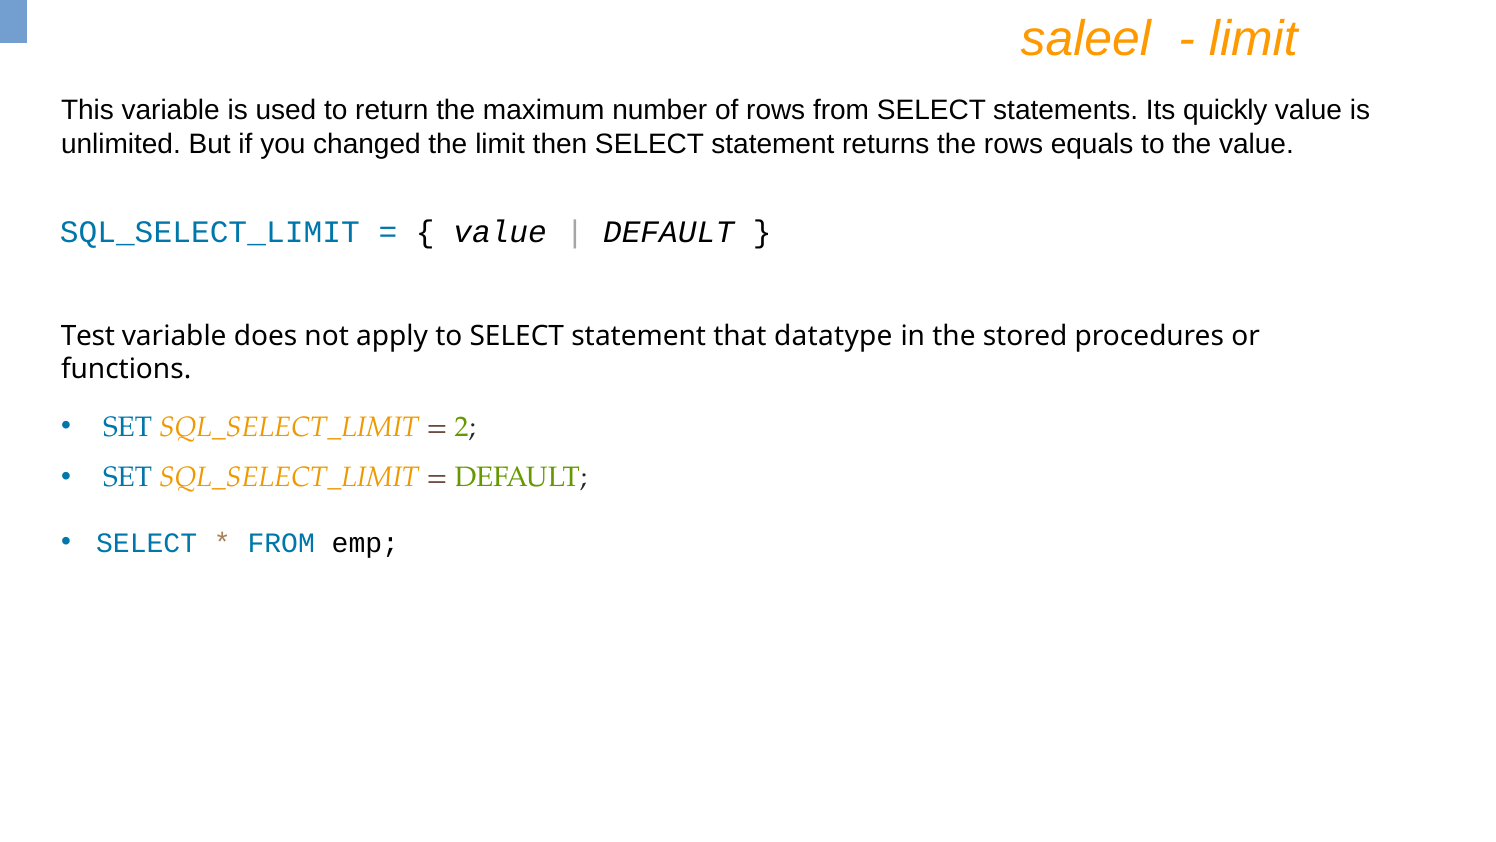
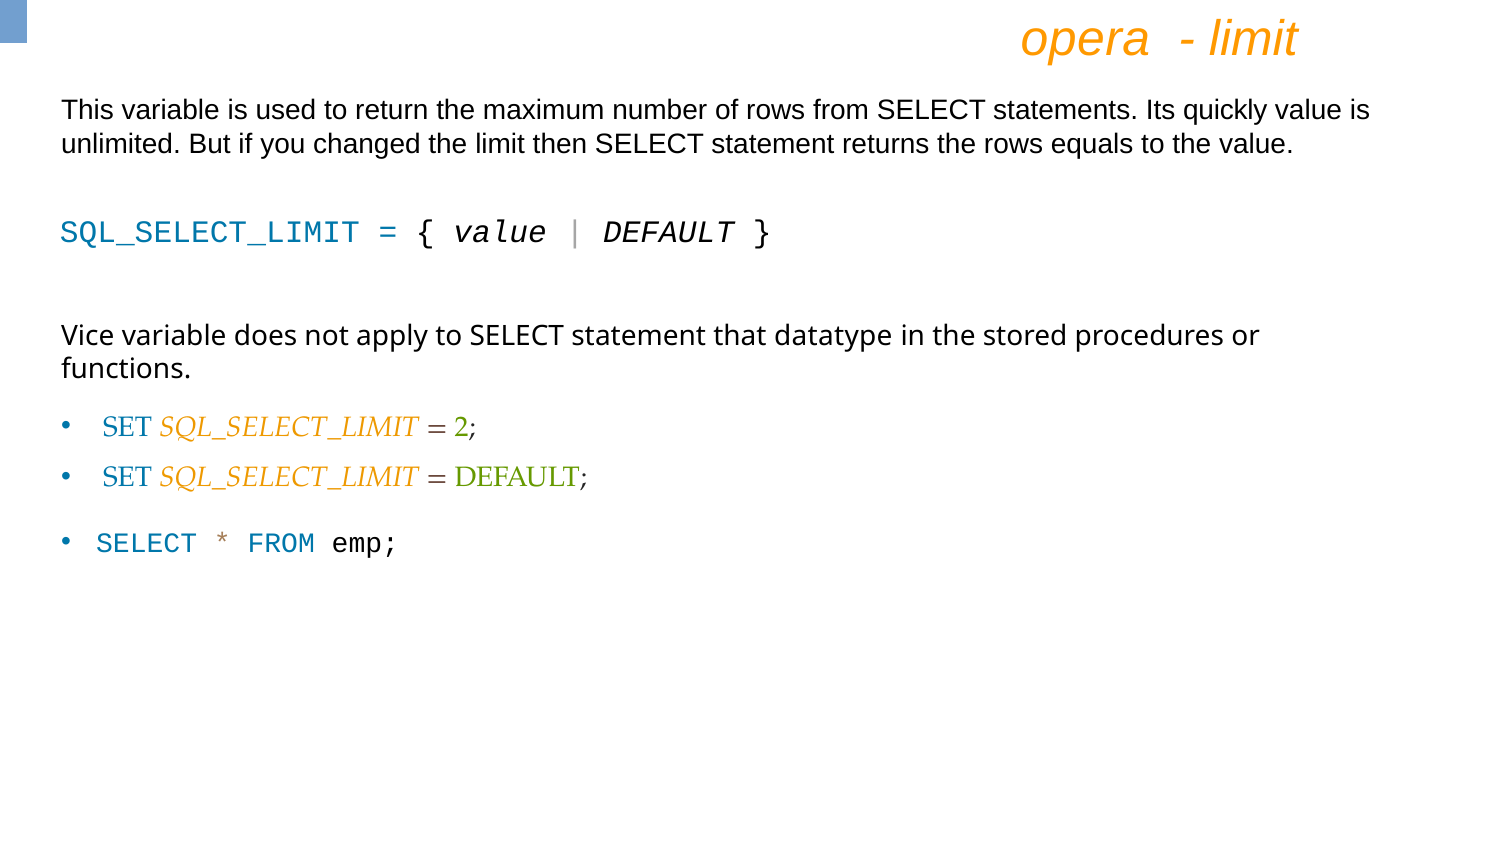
saleel: saleel -> opera (1085, 39)
Test: Test -> Vice (88, 336)
